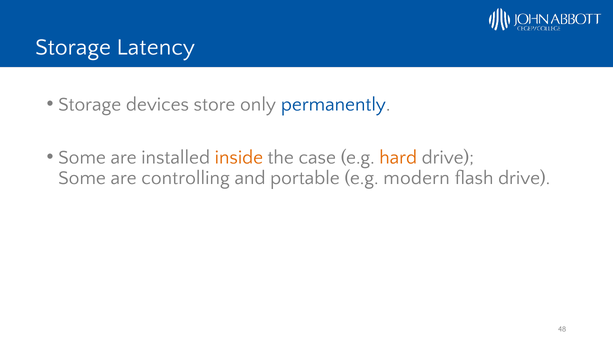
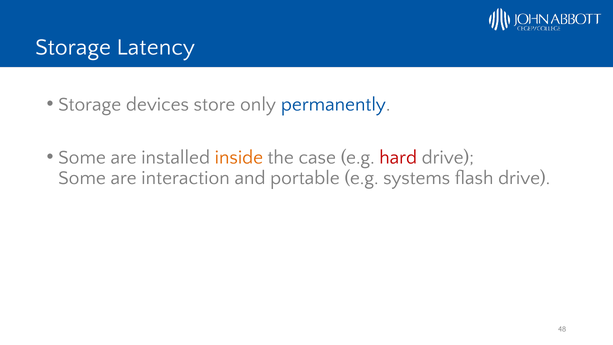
hard colour: orange -> red (398, 157)
controlling: controlling -> interaction (186, 178)
modern: modern -> systems (417, 178)
